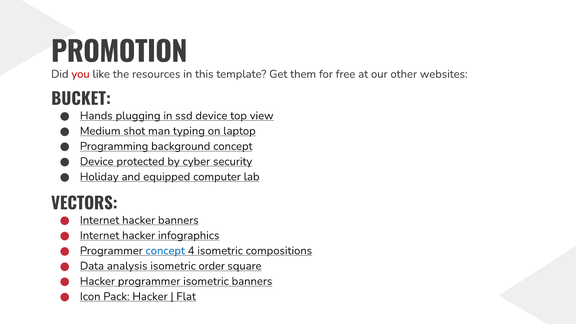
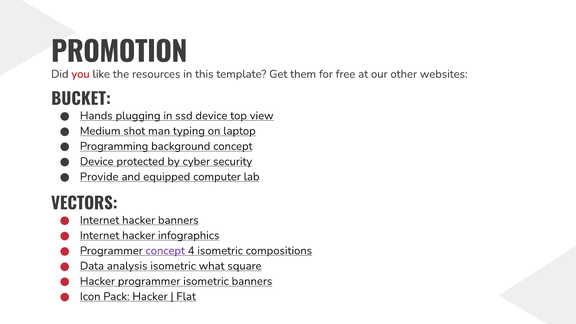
Holiday: Holiday -> Provide (99, 177)
concept colour: blue -> purple (165, 251)
order: order -> what (212, 266)
